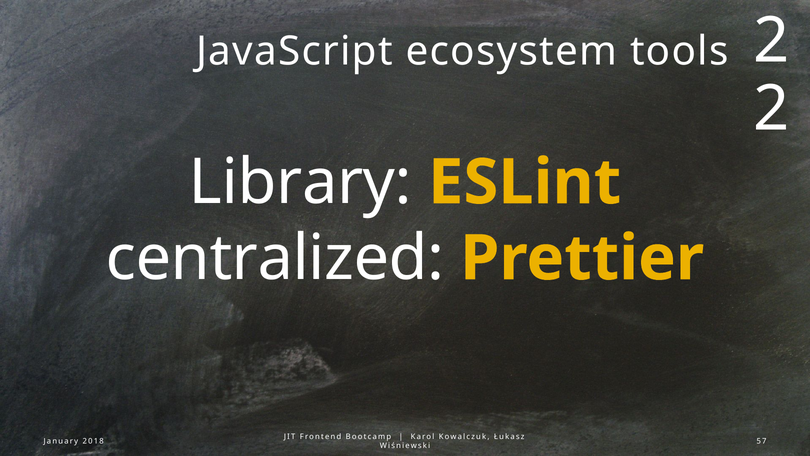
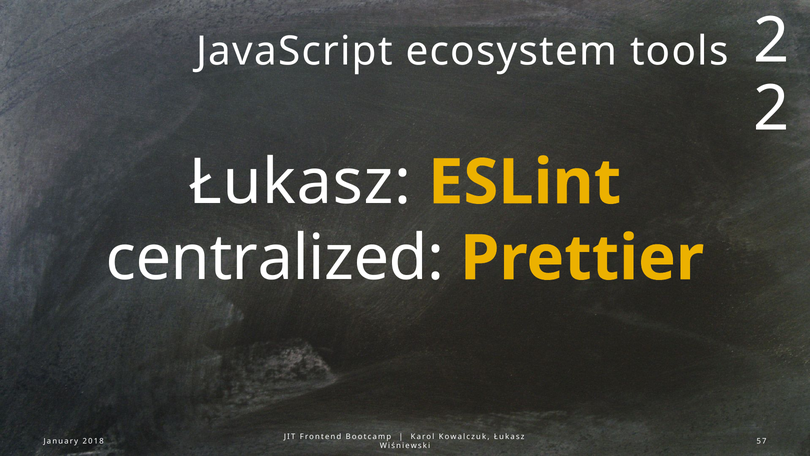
Library: Library -> Łukasz (300, 182)
